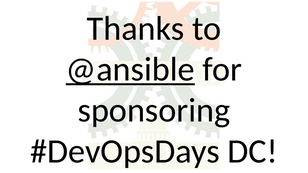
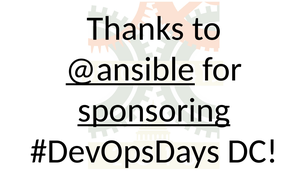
sponsoring underline: none -> present (154, 111)
